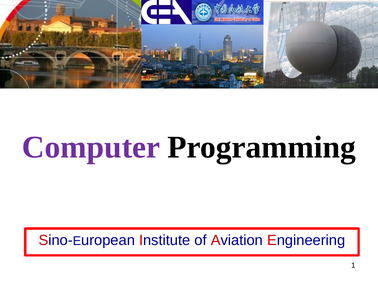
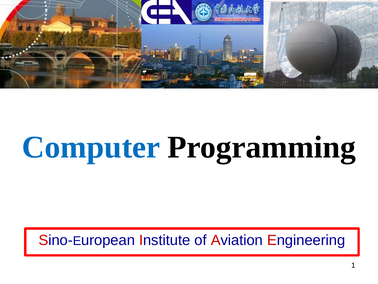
Computer colour: purple -> blue (91, 147)
